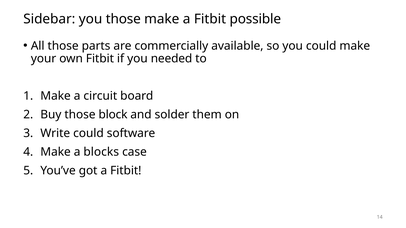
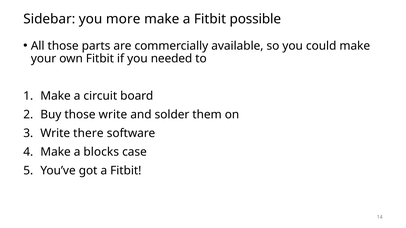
you those: those -> more (123, 19)
those block: block -> write (113, 115)
Write could: could -> there (88, 134)
